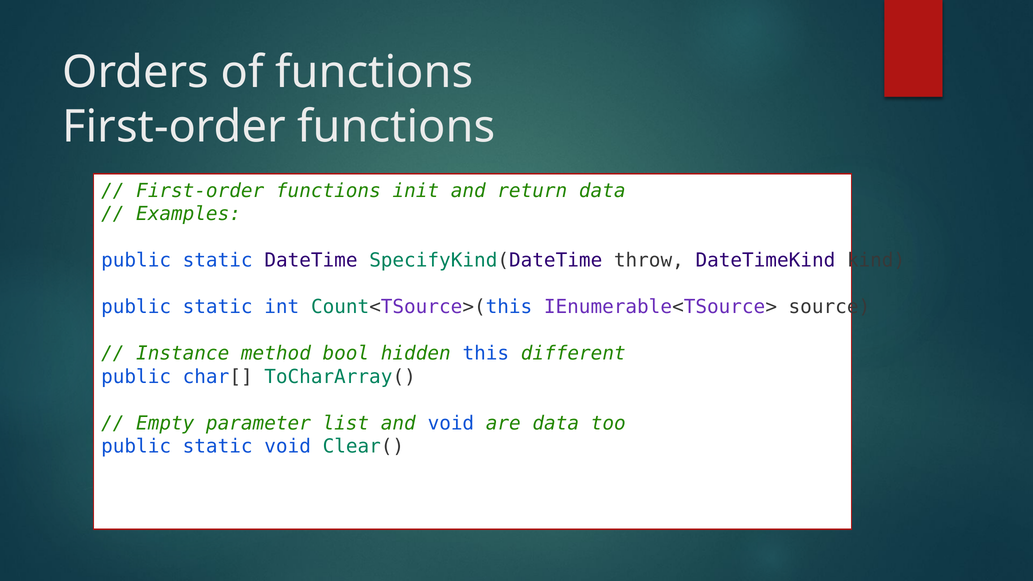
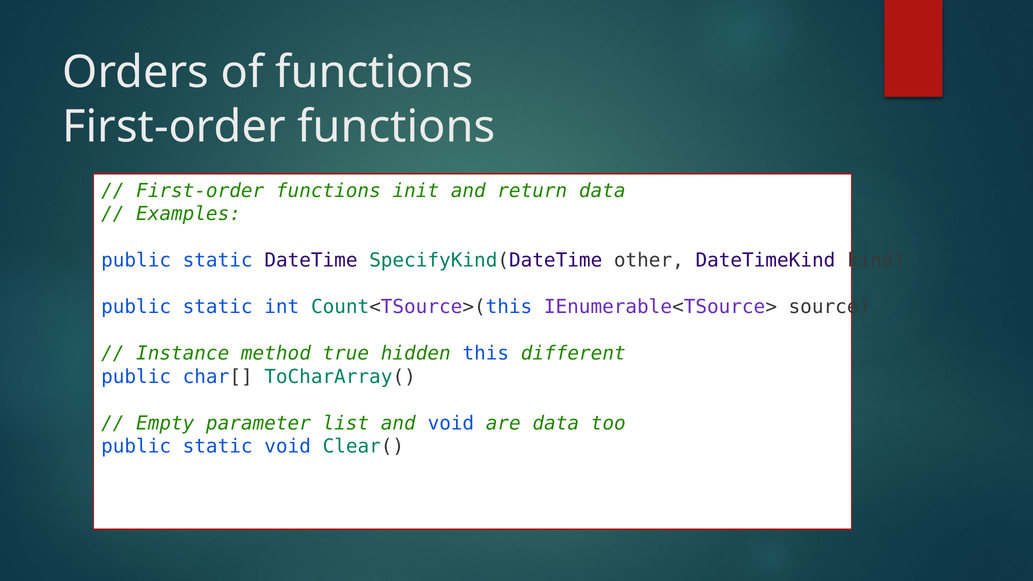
throw: throw -> other (649, 260)
bool: bool -> true (346, 353)
